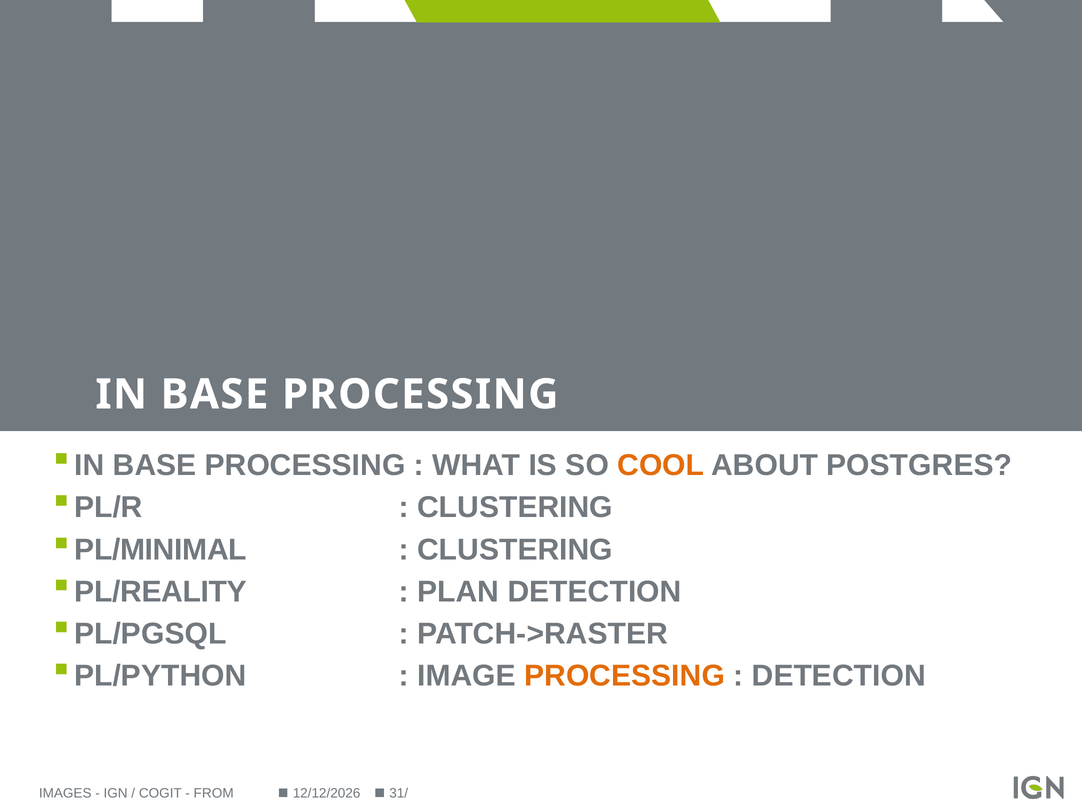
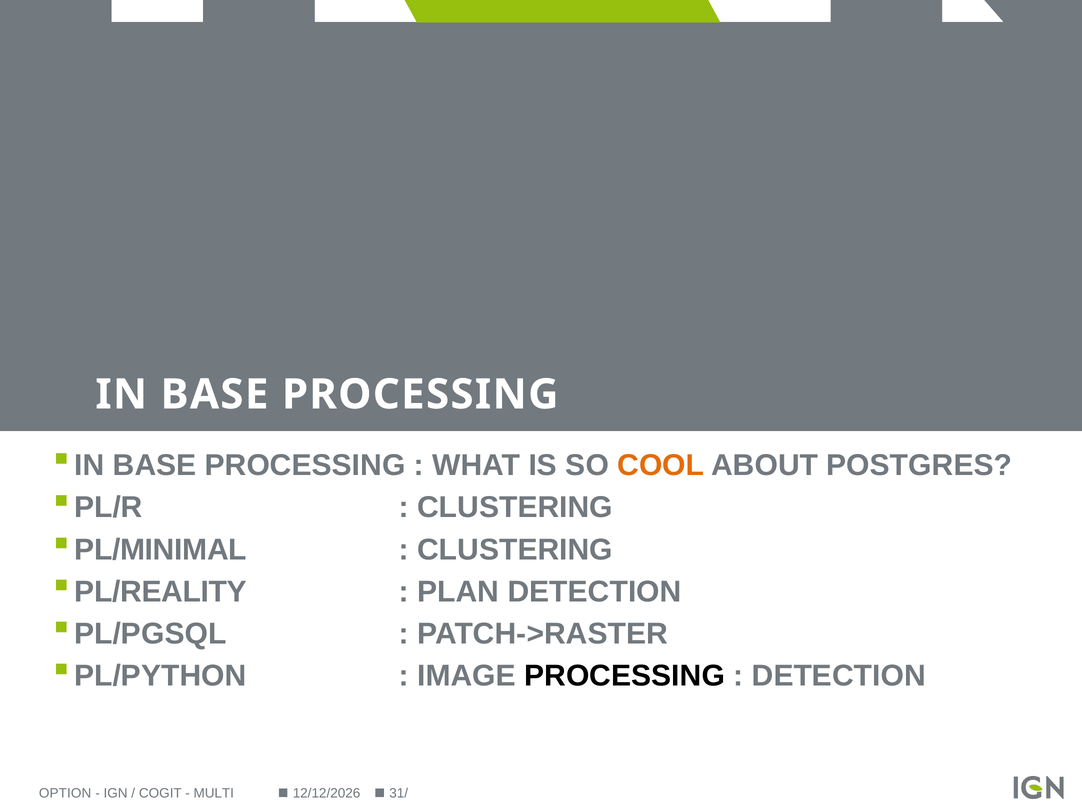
PROCESSING colour: orange -> black (625, 676)
IMAGES: IMAGES -> OPTION (65, 793)
FROM: FROM -> MULTI (214, 793)
